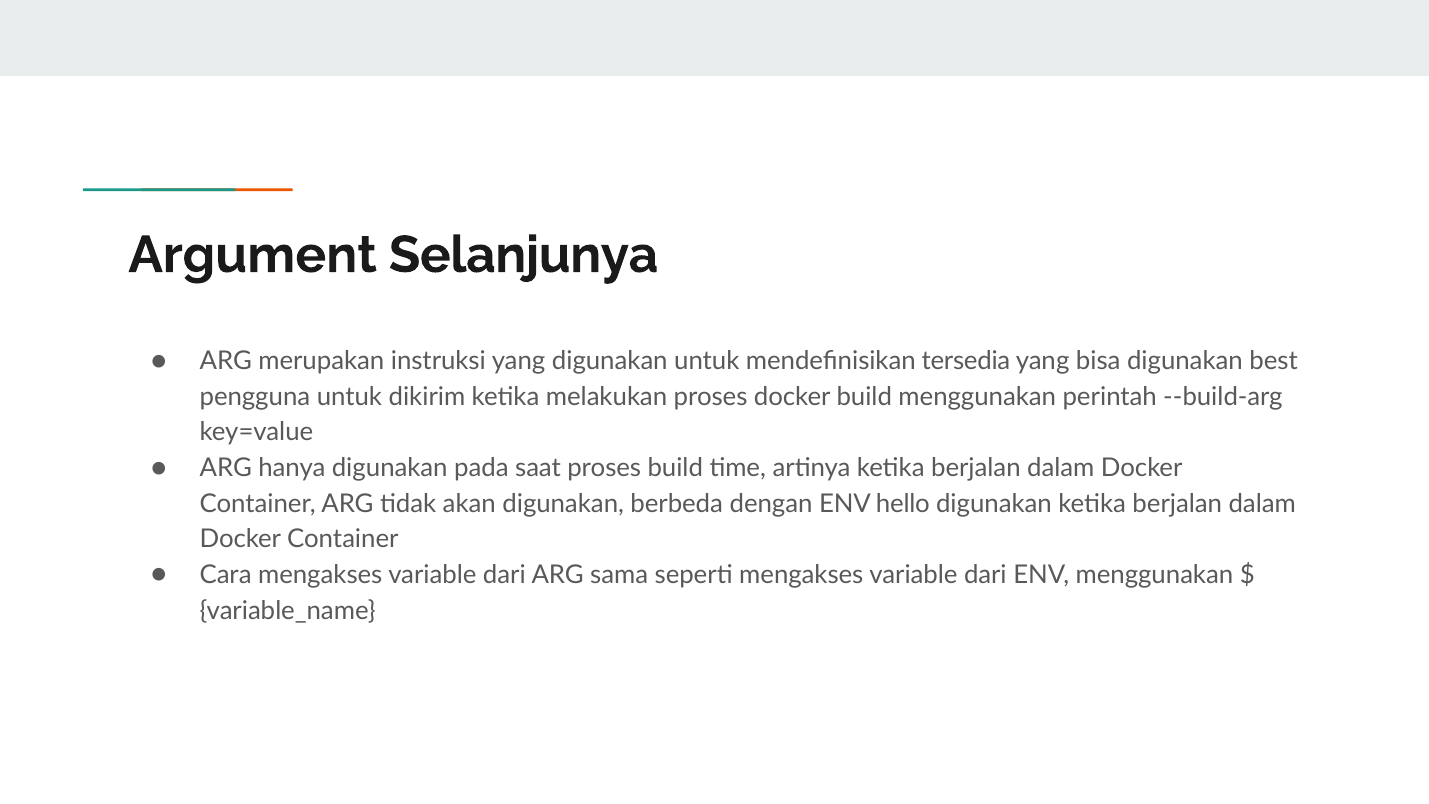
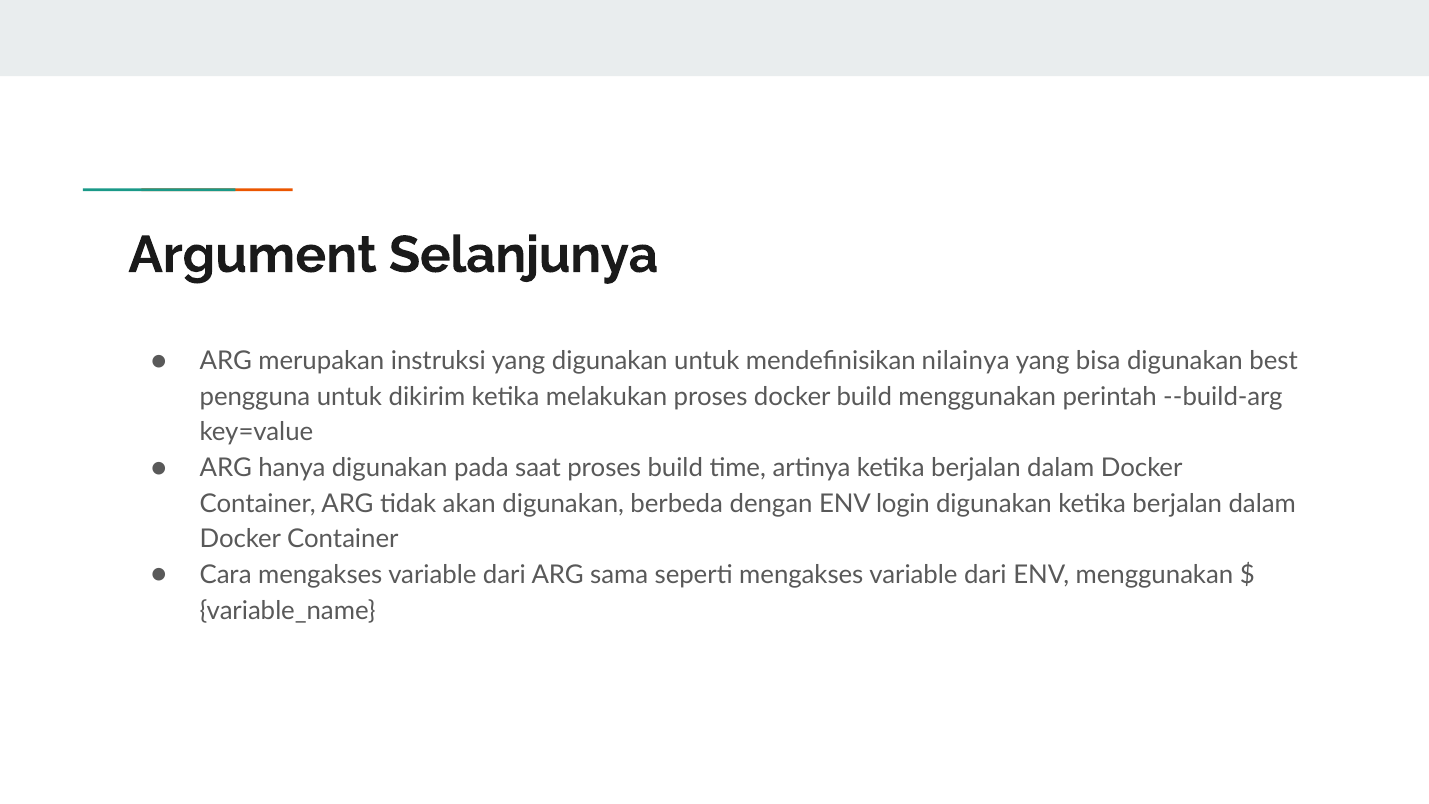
tersedia: tersedia -> nilainya (966, 361)
hello: hello -> login (903, 504)
